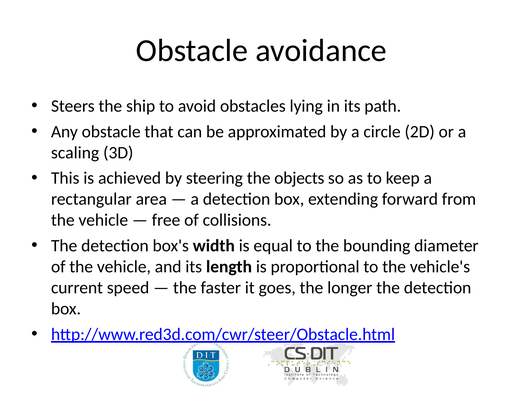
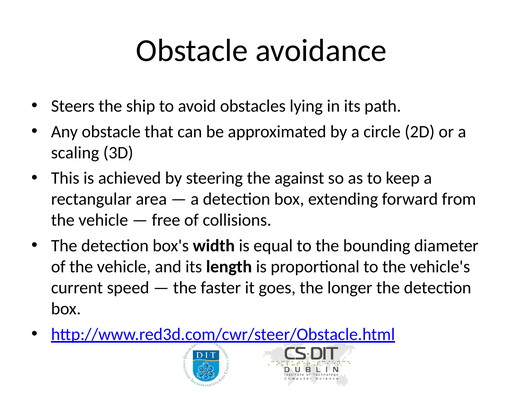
objects: objects -> against (299, 178)
